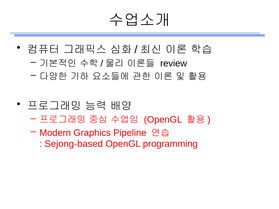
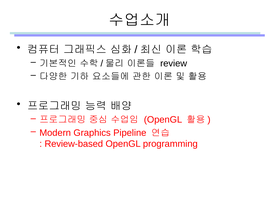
Sejong-based: Sejong-based -> Review-based (74, 144)
